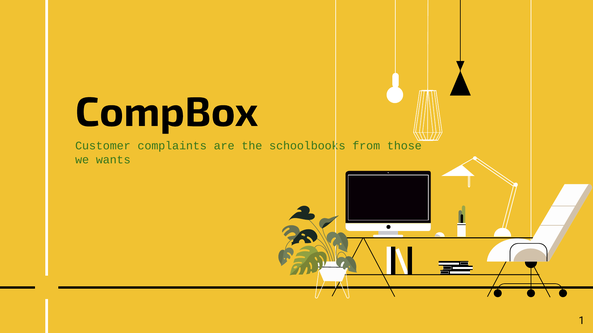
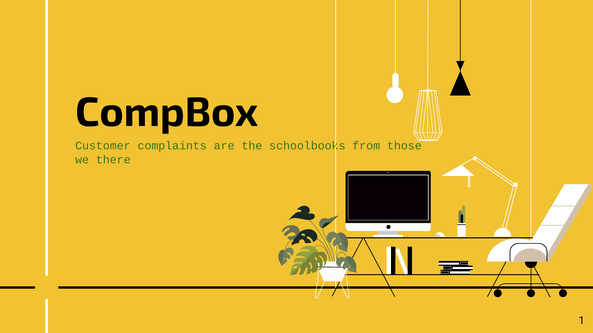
wants: wants -> there (113, 160)
